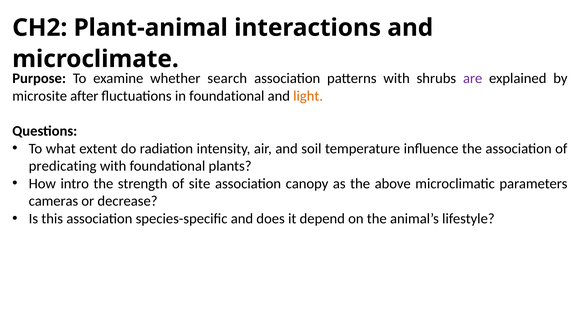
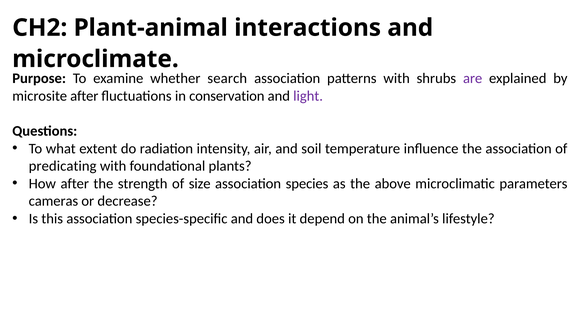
in foundational: foundational -> conservation (227, 96)
light colour: orange -> purple (308, 96)
How intro: intro -> after (75, 184)
site: site -> size (200, 184)
canopy: canopy -> species (307, 184)
